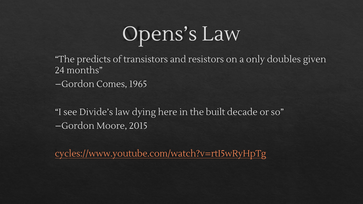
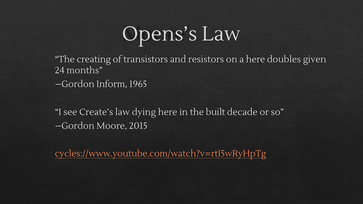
predicts: predicts -> creating (94, 59)
a only: only -> here (256, 59)
Comes: Comes -> Inform (112, 84)
Divide’s: Divide’s -> Create’s (96, 112)
